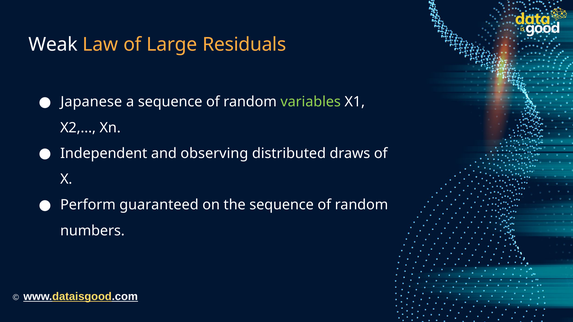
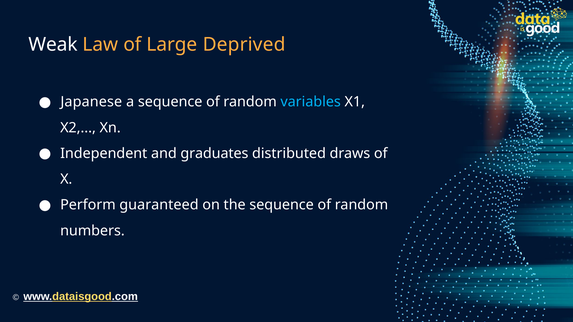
Residuals: Residuals -> Deprived (244, 45)
variables colour: light green -> light blue (311, 102)
observing: observing -> graduates (214, 154)
